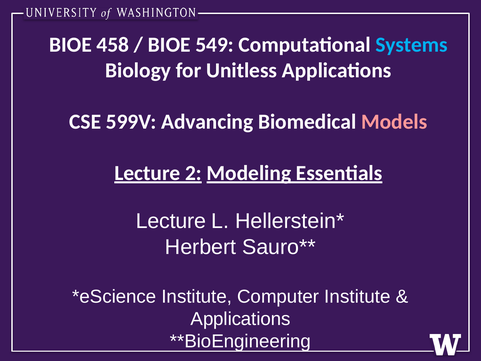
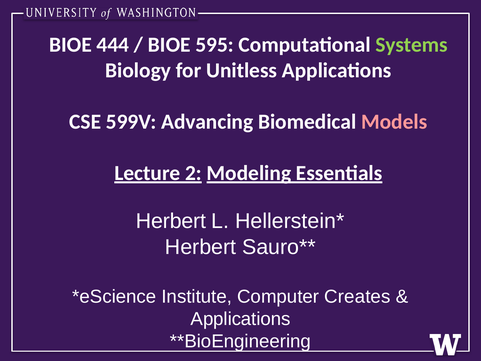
458: 458 -> 444 (113, 45)
549: 549 -> 595 (215, 45)
Systems colour: light blue -> light green (412, 45)
Lecture: Lecture -> Herbert (171, 221)
Computer Institute: Institute -> Creates (357, 296)
